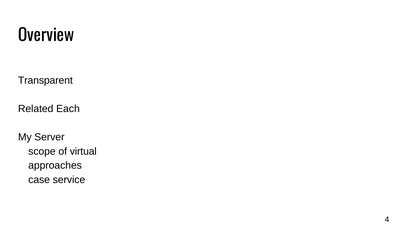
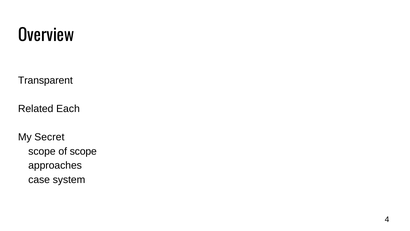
Server: Server -> Secret (49, 137)
of virtual: virtual -> scope (83, 151)
service: service -> system (69, 179)
